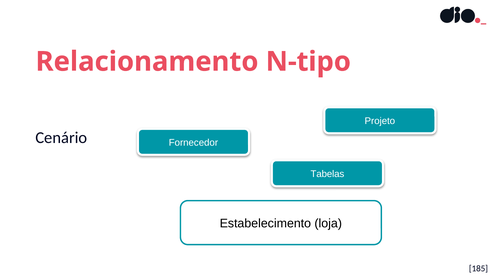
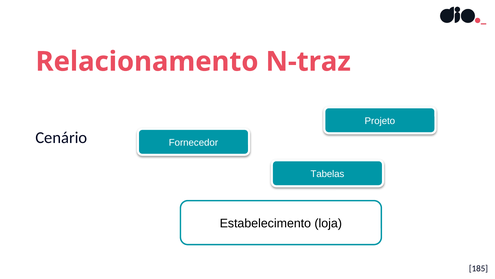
N-tipo: N-tipo -> N-traz (308, 62)
